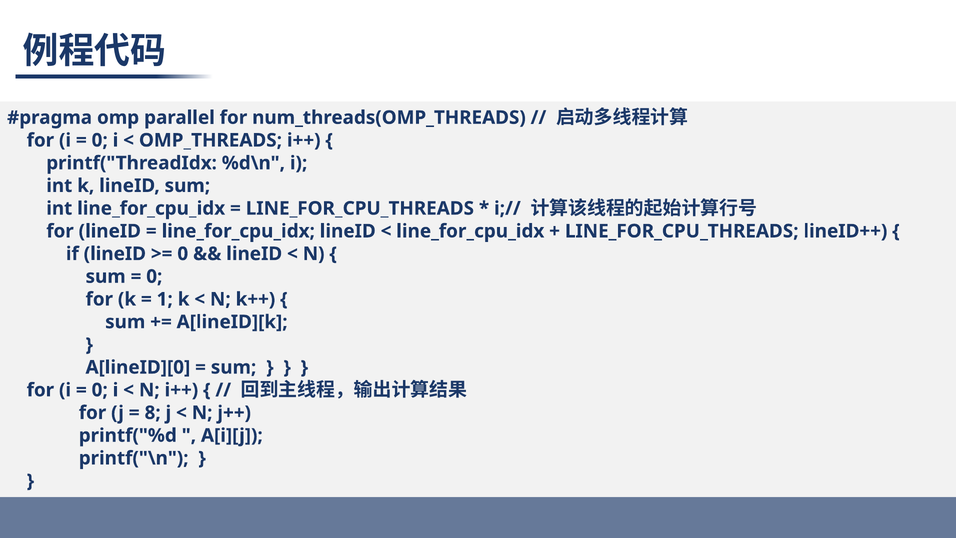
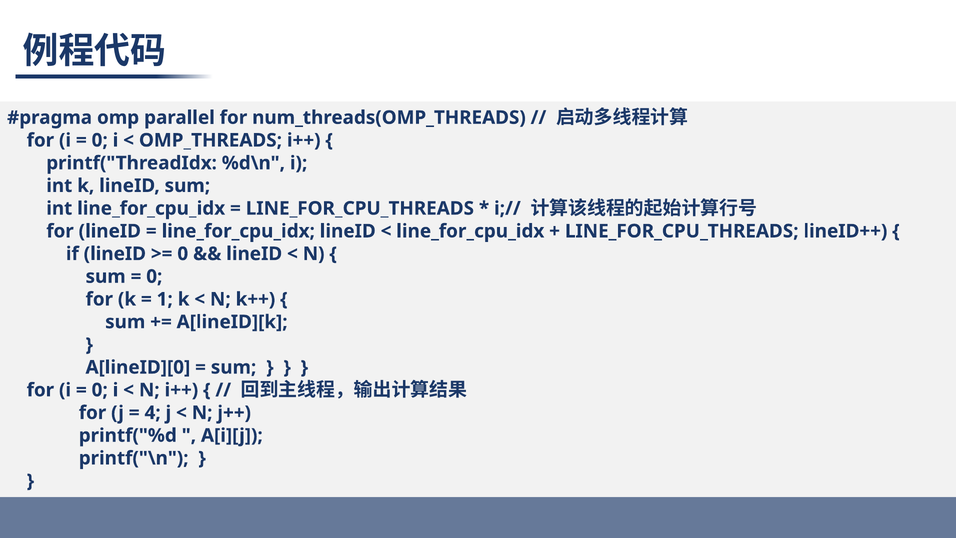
8: 8 -> 4 (153, 413)
